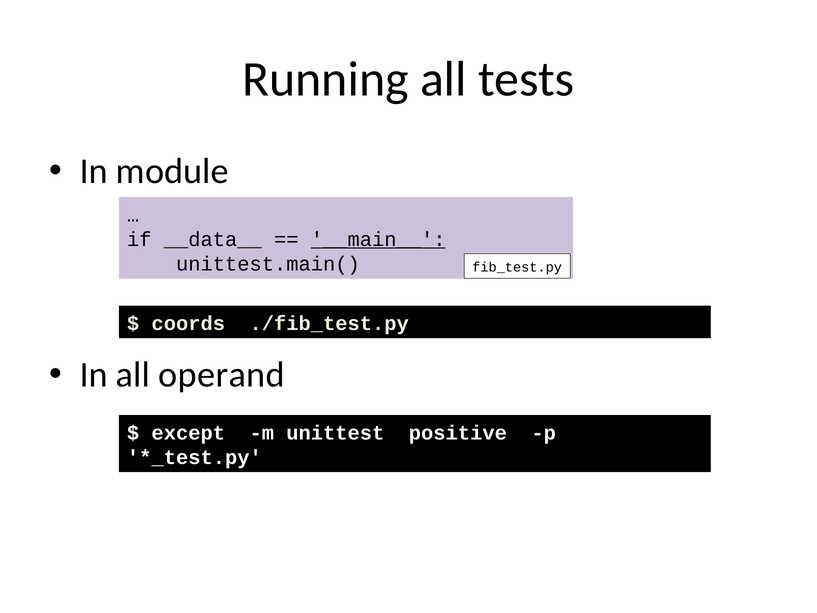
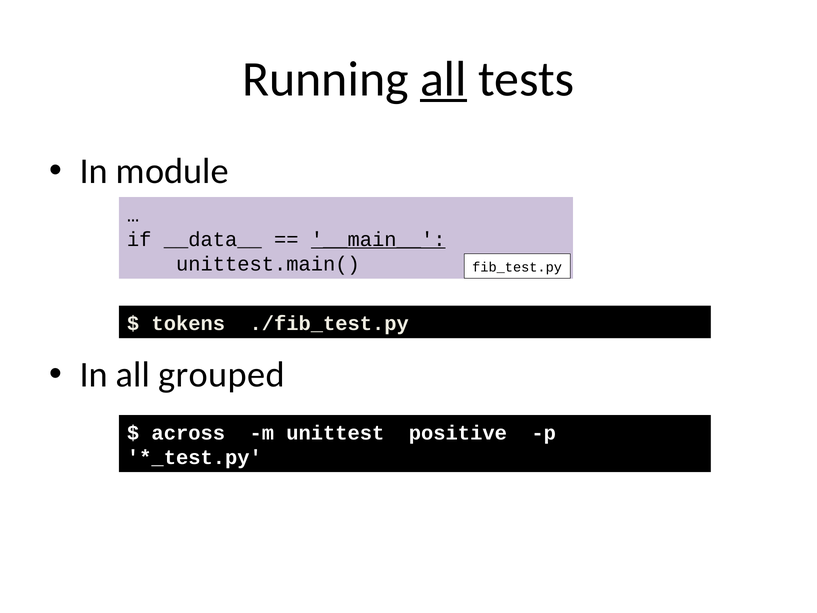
all underline: none -> present (443, 79)
coords: coords -> tokens (188, 323)
operand: operand -> grouped (222, 375)
except: except -> across (188, 433)
